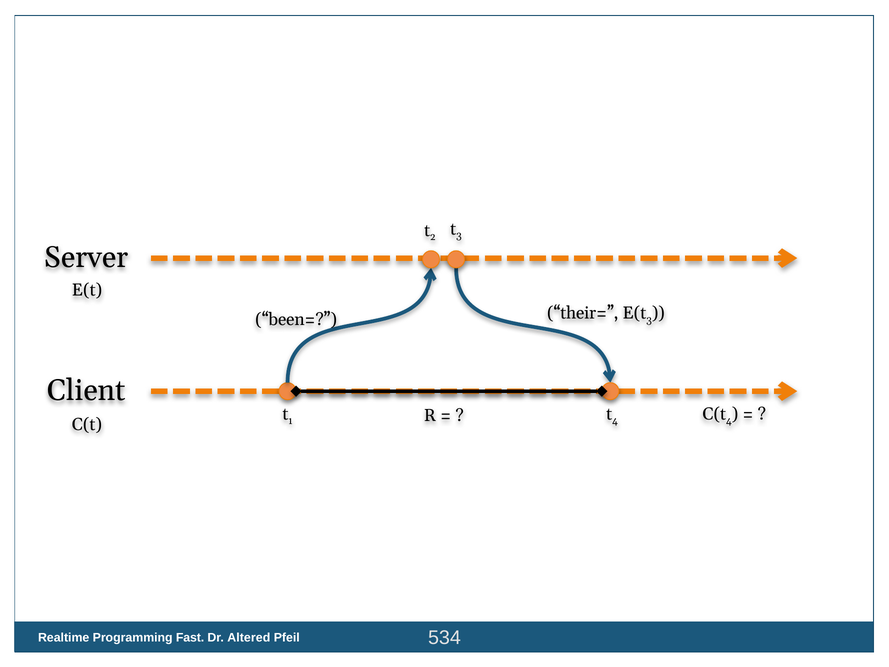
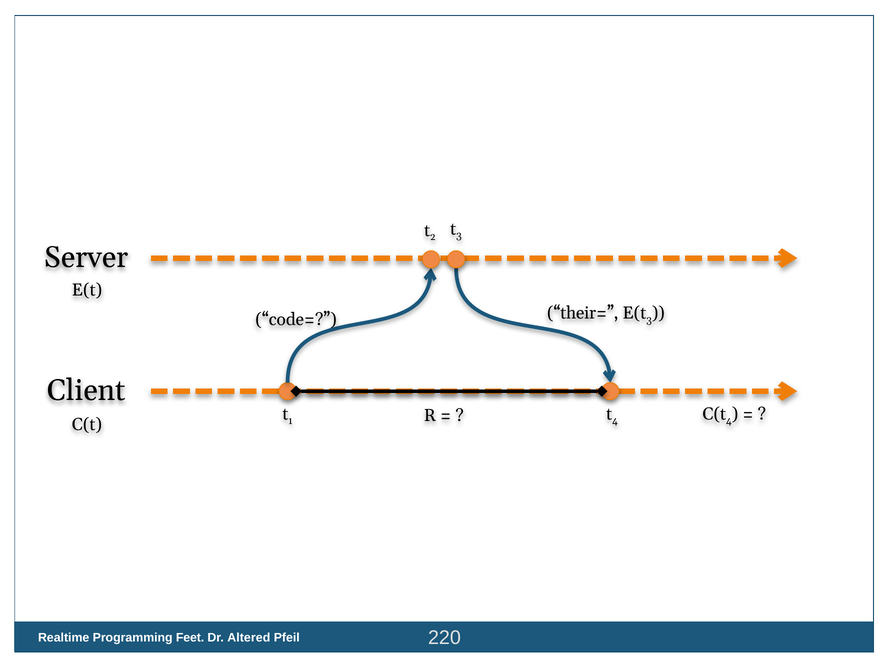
been=: been= -> code= (296, 319)
Fast: Fast -> Feet (190, 637)
534: 534 -> 220 (444, 638)
